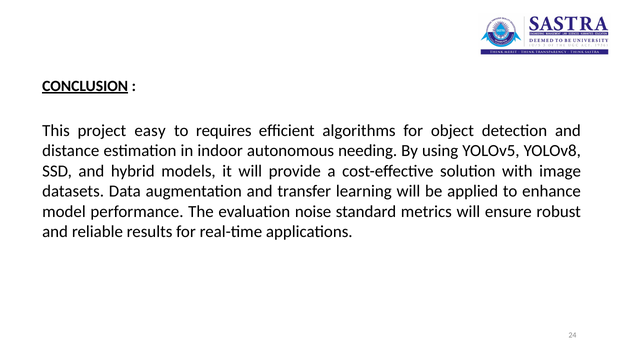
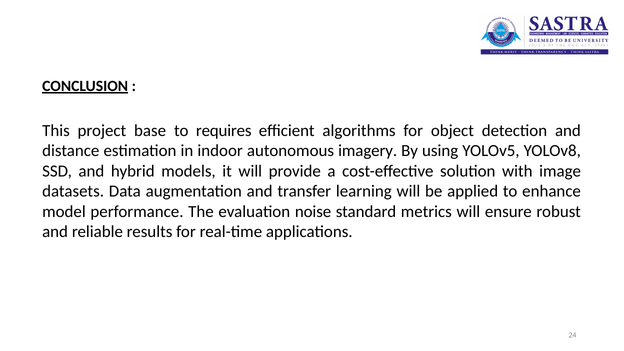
easy: easy -> base (150, 131)
needing: needing -> imagery (368, 151)
